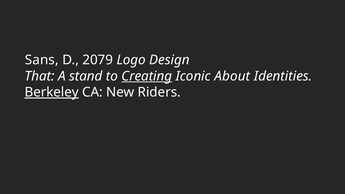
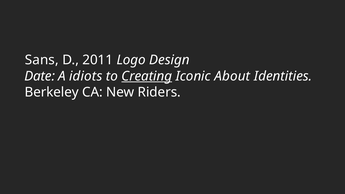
2079: 2079 -> 2011 (98, 60)
That: That -> Date (40, 76)
stand: stand -> idiots (86, 76)
Berkeley underline: present -> none (52, 92)
